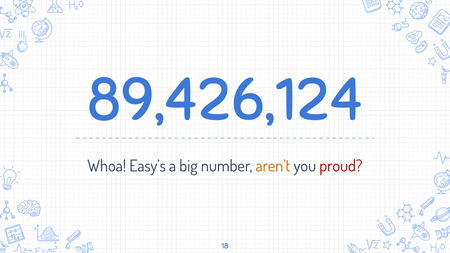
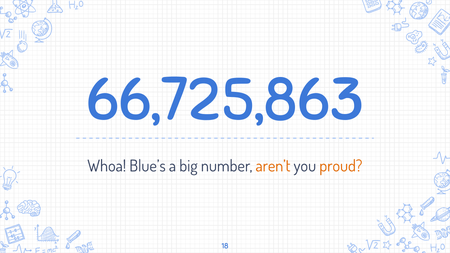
89,426,124: 89,426,124 -> 66,725,863 (225, 100)
Easy’s: Easy’s -> Blue’s (147, 166)
proud colour: red -> orange (341, 166)
